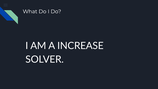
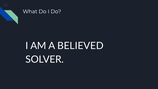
INCREASE: INCREASE -> BELIEVED (80, 46)
